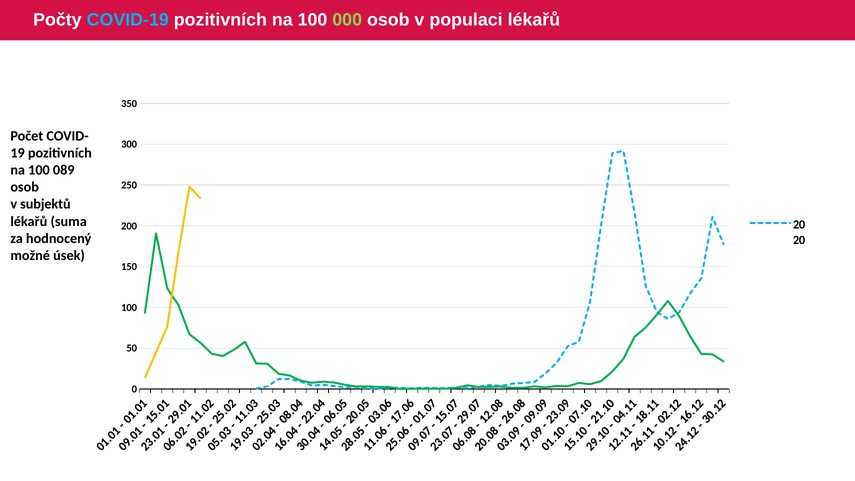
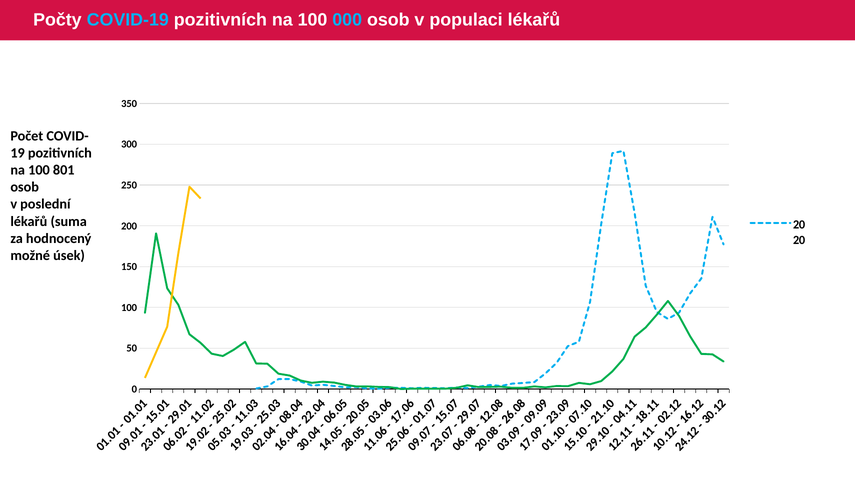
000 colour: light green -> light blue (347, 20)
089: 089 -> 801 (64, 170)
subjektů: subjektů -> poslední (45, 204)
